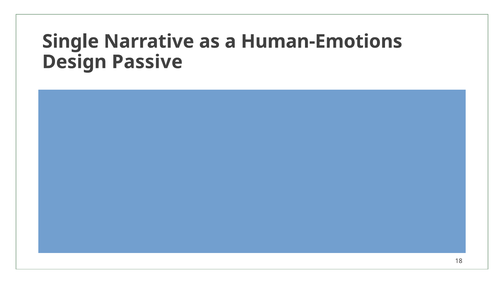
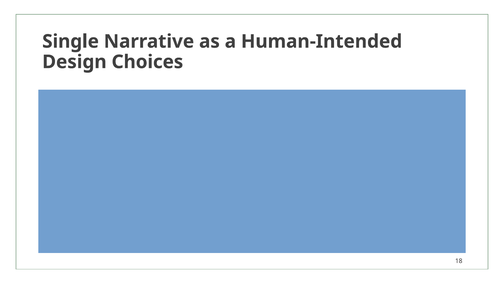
Human-Emotions: Human-Emotions -> Human-Intended (322, 41)
Passive: Passive -> Choices (147, 62)
